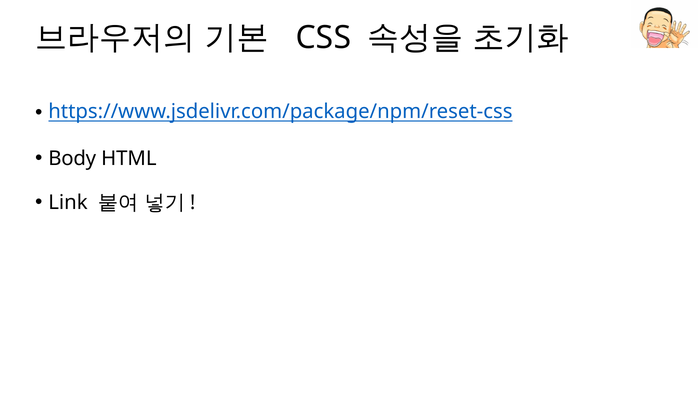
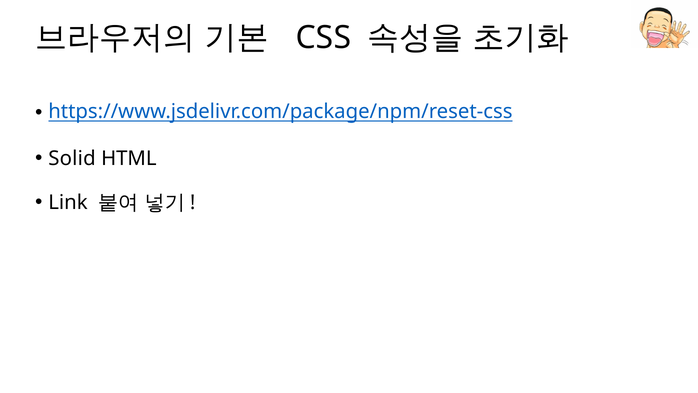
Body: Body -> Solid (72, 158)
